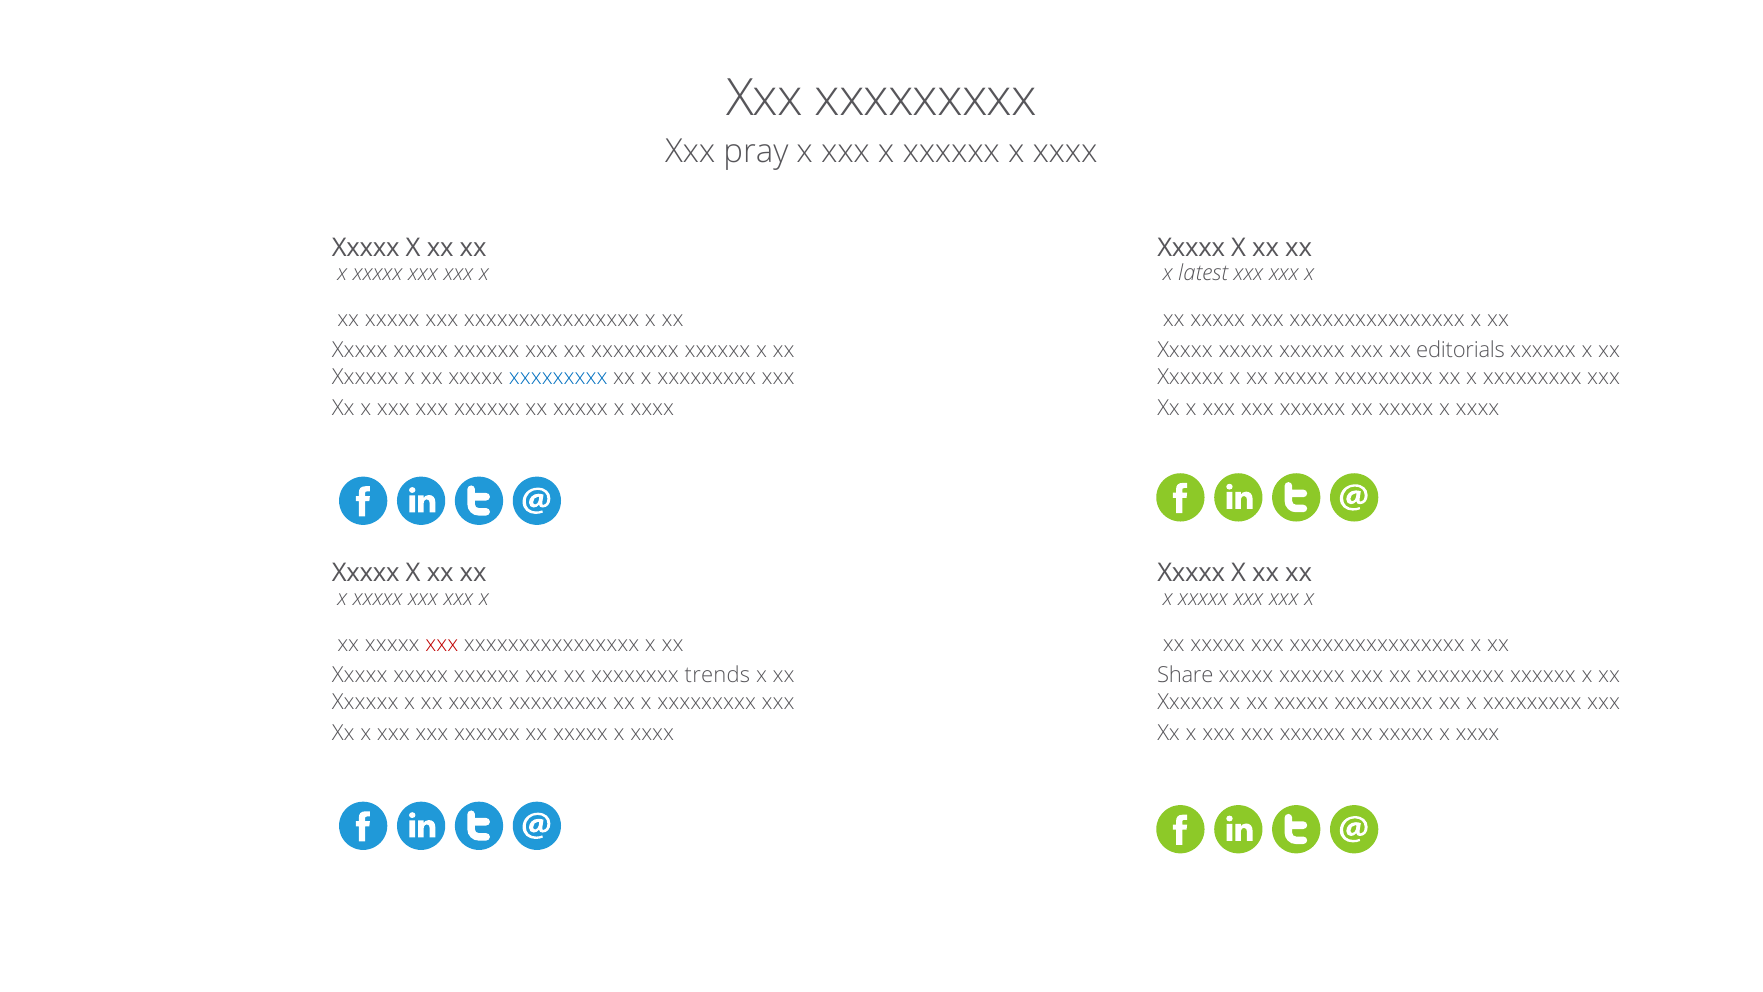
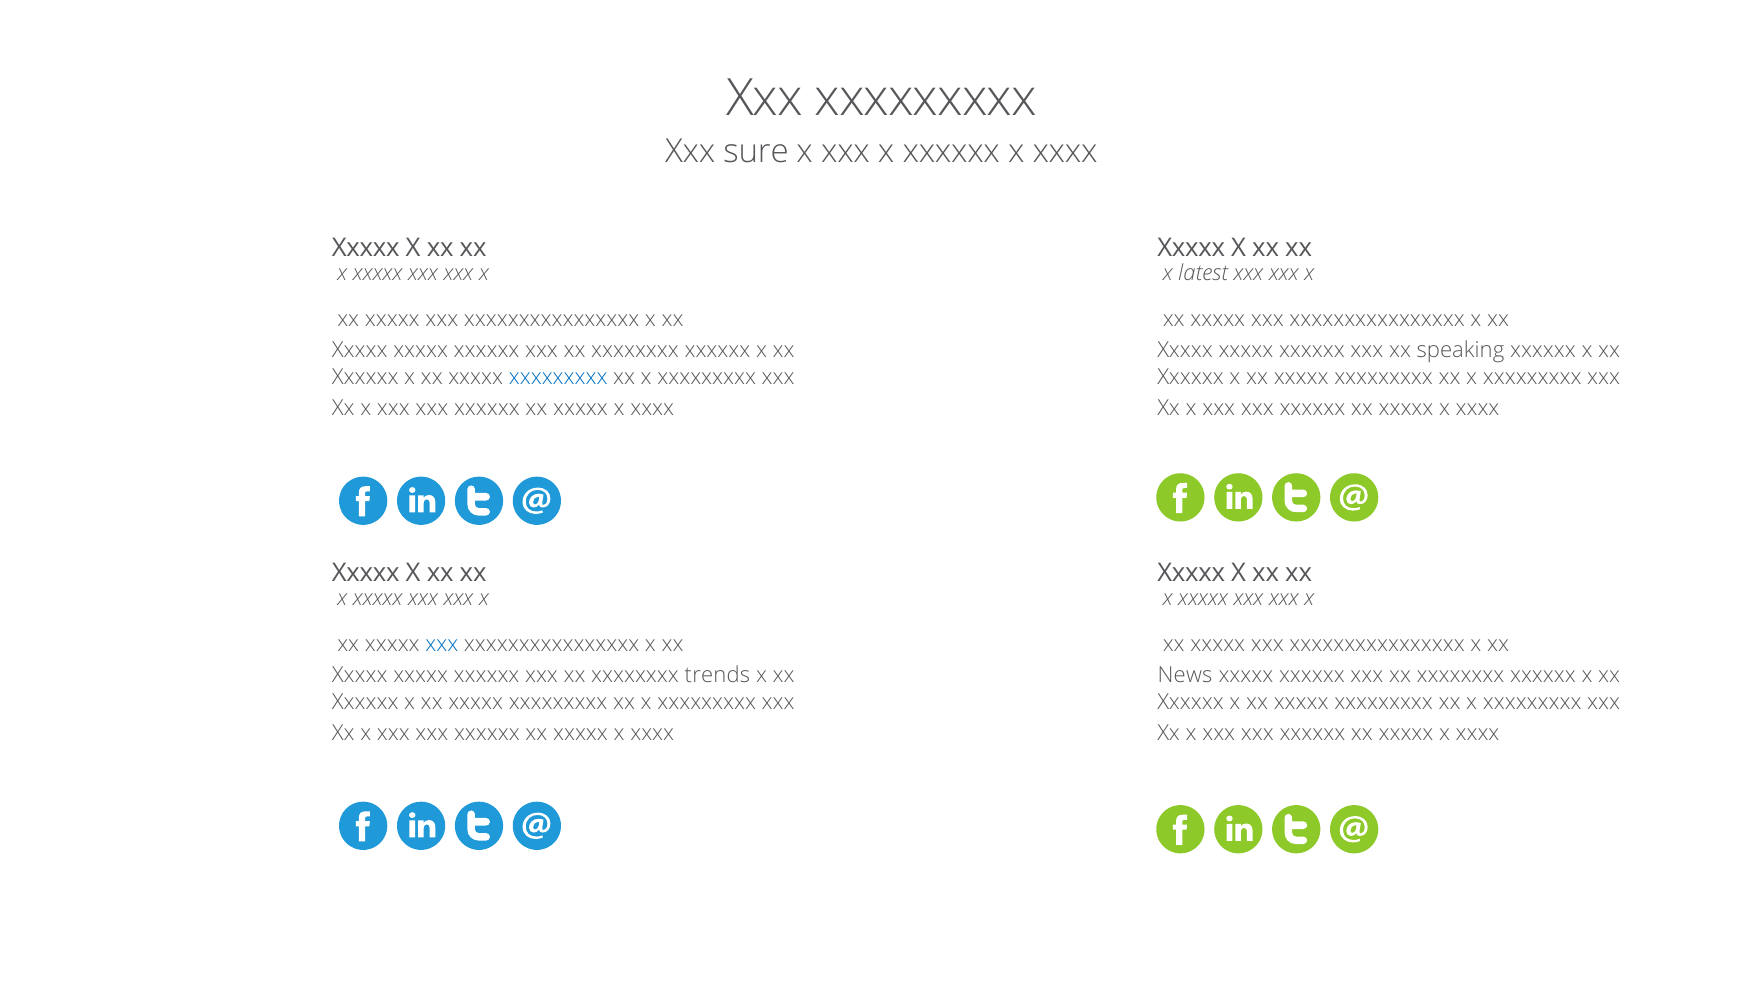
pray: pray -> sure (756, 151)
editorials: editorials -> speaking (1460, 350)
xxx colour: red -> blue (442, 644)
Share: Share -> News (1185, 675)
